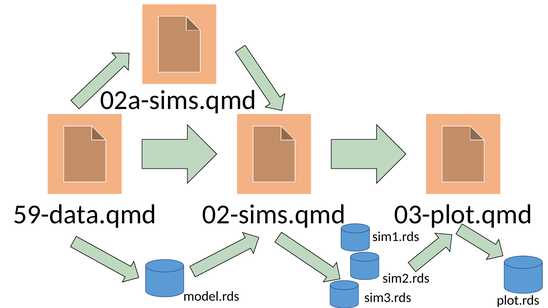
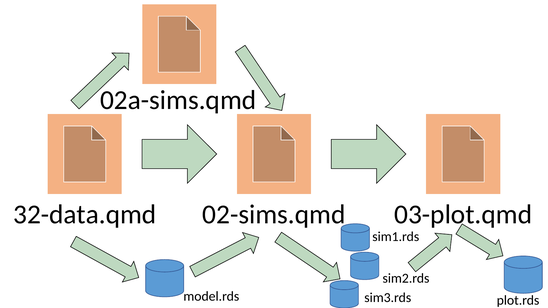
59-data.qmd: 59-data.qmd -> 32-data.qmd (85, 215)
